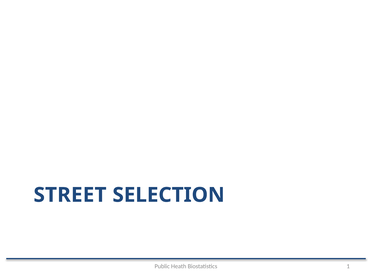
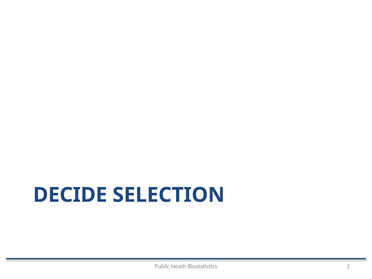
STREET: STREET -> DECIDE (70, 195)
